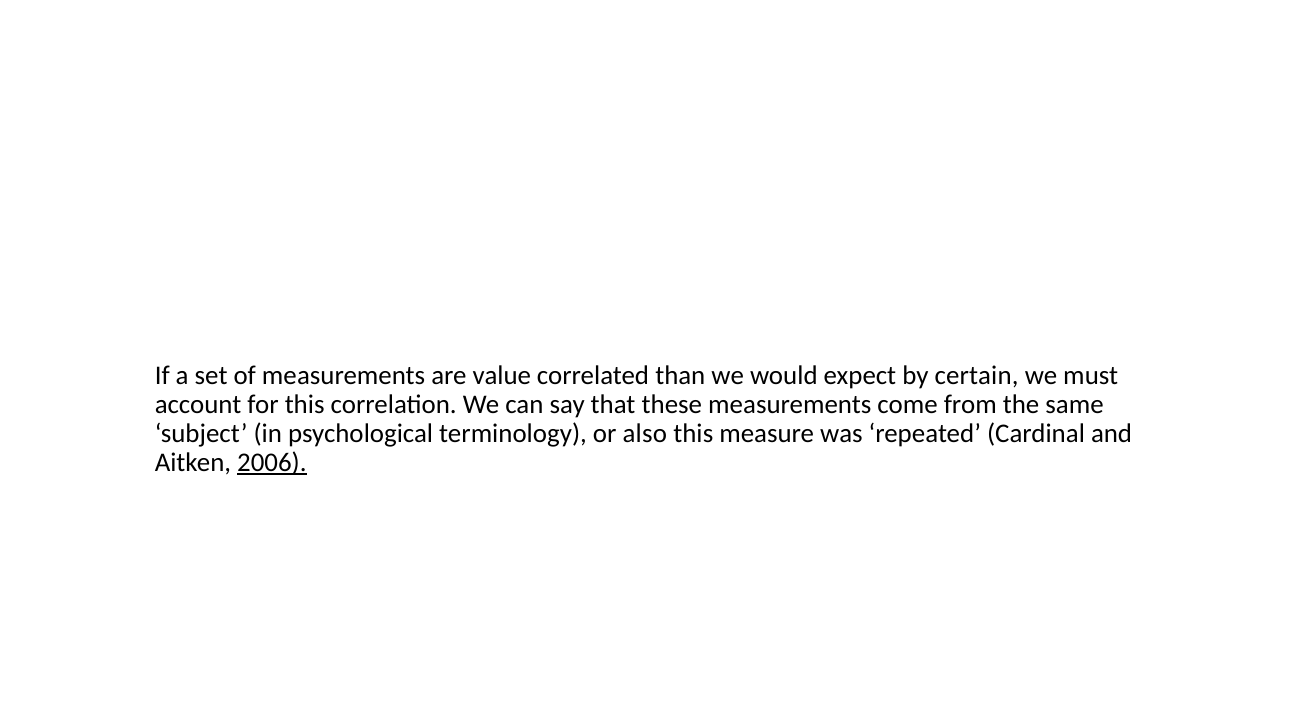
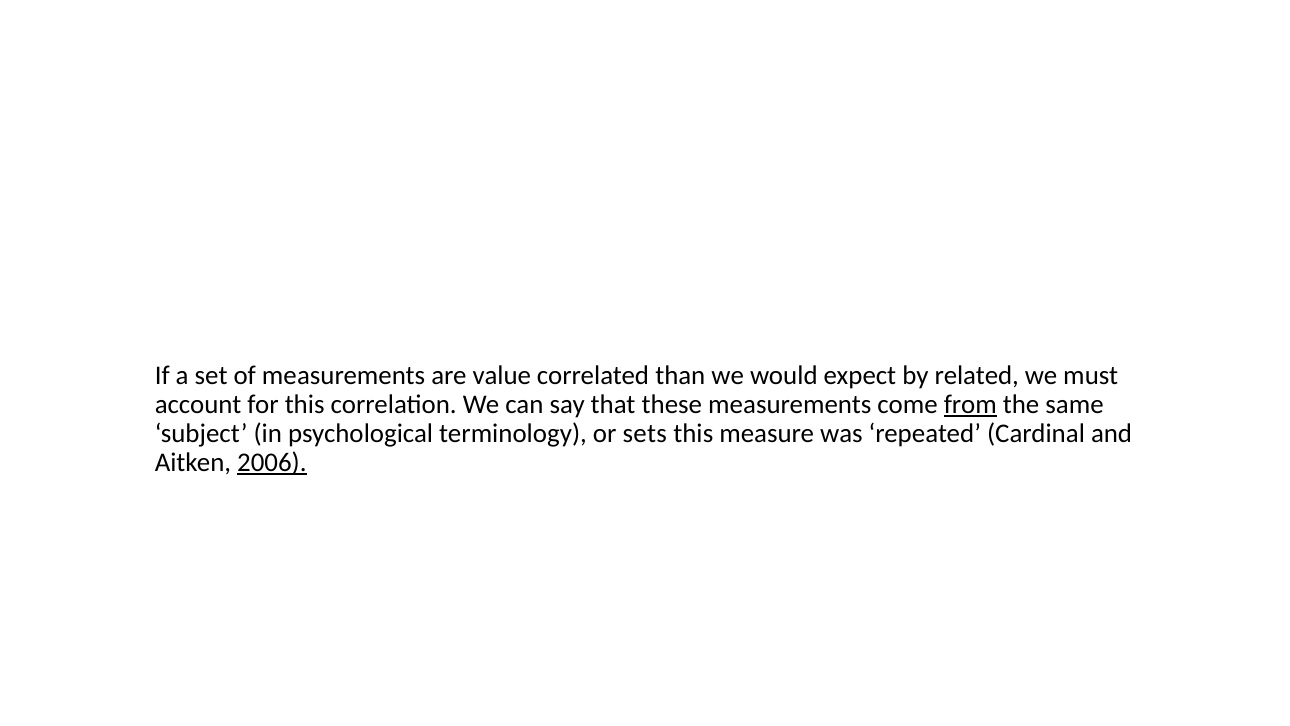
certain: certain -> related (977, 375)
from underline: none -> present (970, 404)
also: also -> sets (645, 433)
